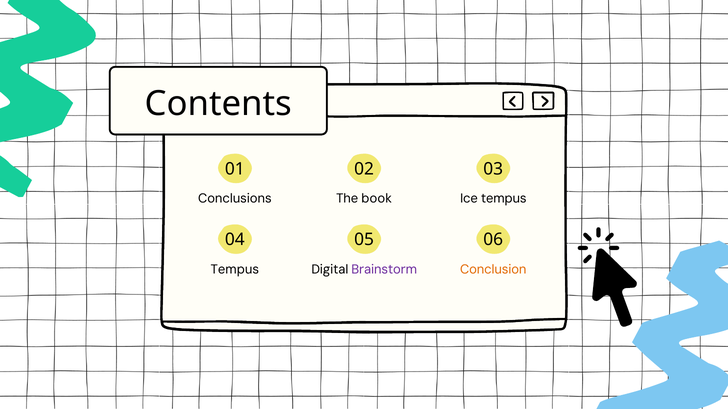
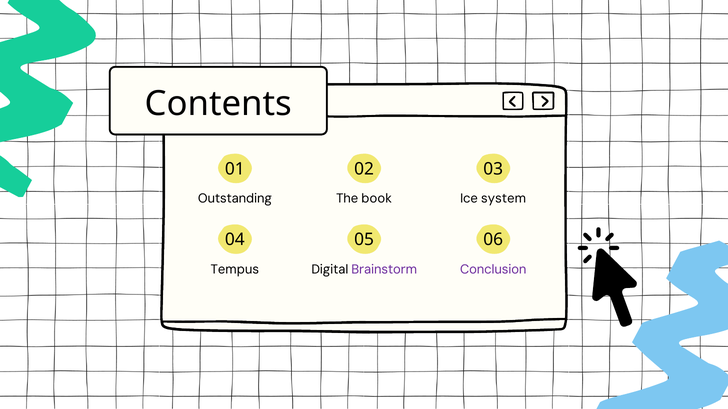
Conclusions: Conclusions -> Outstanding (235, 199)
Ice tempus: tempus -> system (504, 199)
Conclusion colour: orange -> purple (493, 270)
